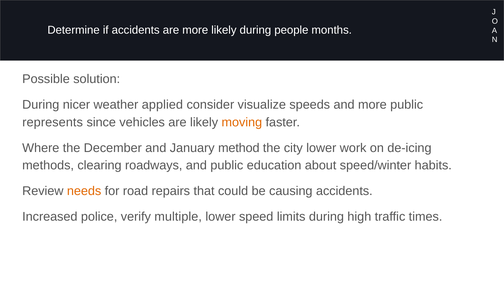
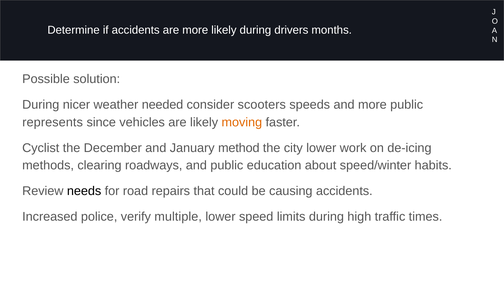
people: people -> drivers (291, 30)
applied: applied -> needed (163, 105)
visualize: visualize -> scooters (262, 105)
Where: Where -> Cyclist (41, 148)
needs colour: orange -> black (84, 191)
